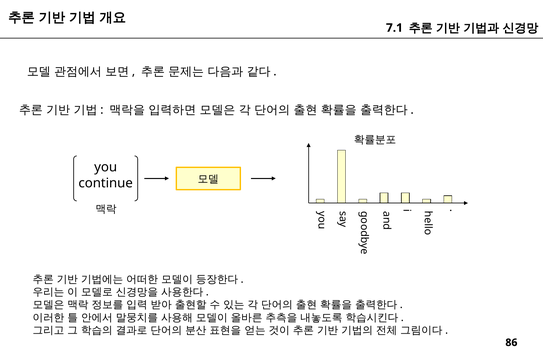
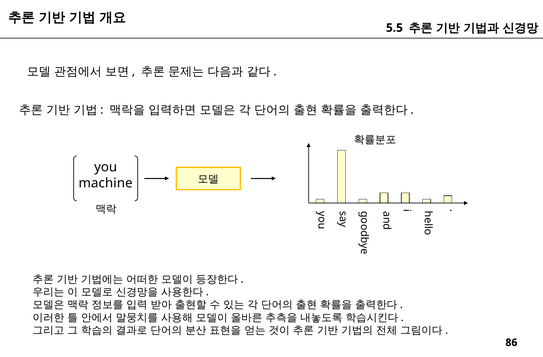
7.1: 7.1 -> 5.5 (394, 28)
continue: continue -> machine (106, 183)
